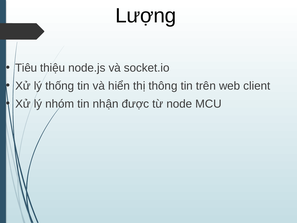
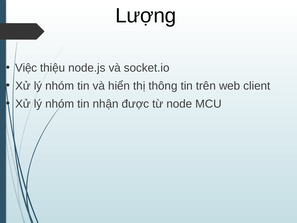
Tiêu: Tiêu -> Việc (26, 68)
thống: thống -> nhóm (60, 86)
